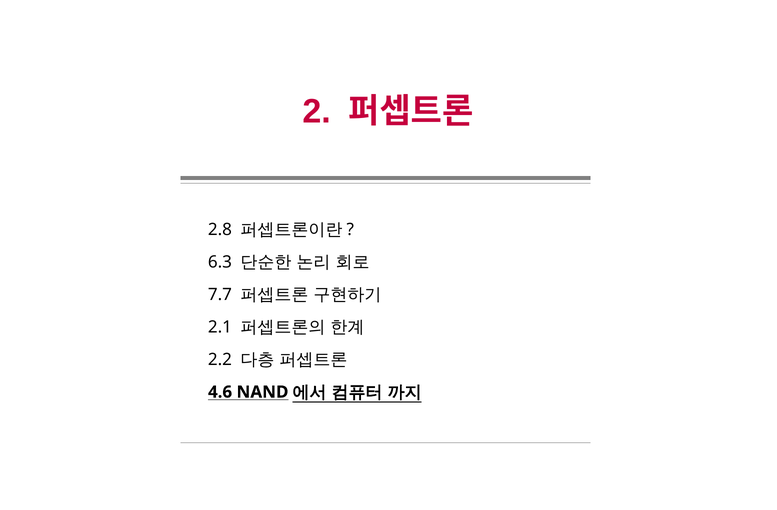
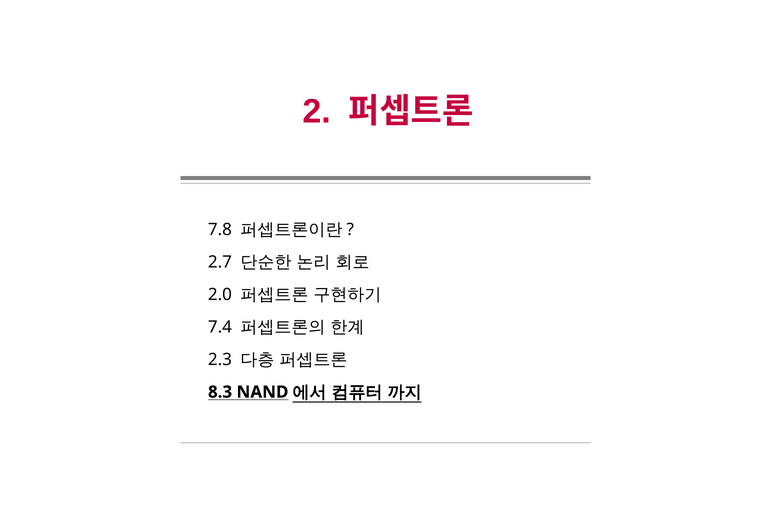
2.8: 2.8 -> 7.8 (220, 230)
6.3: 6.3 -> 2.7 (220, 262)
7.7: 7.7 -> 2.0 (220, 295)
2.1: 2.1 -> 7.4 (220, 327)
2.2: 2.2 -> 2.3 (220, 360)
4.6: 4.6 -> 8.3 (220, 392)
